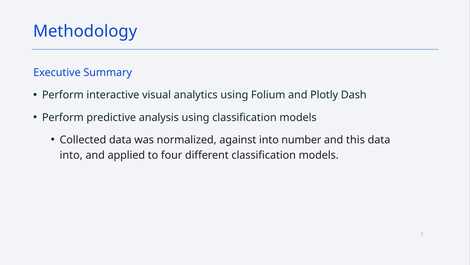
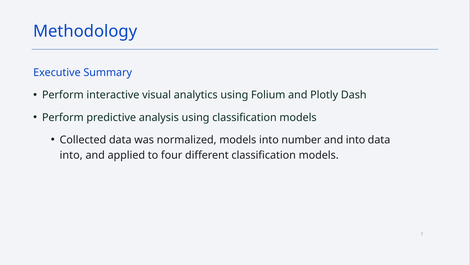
normalized against: against -> models (238, 140)
and this: this -> into (356, 140)
